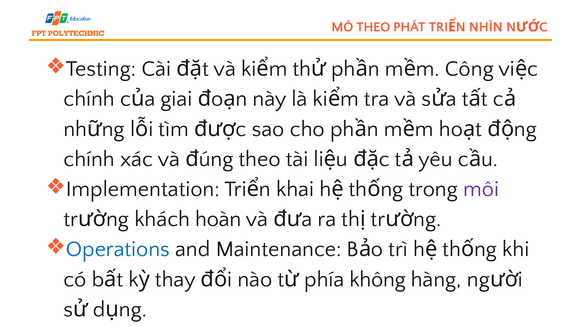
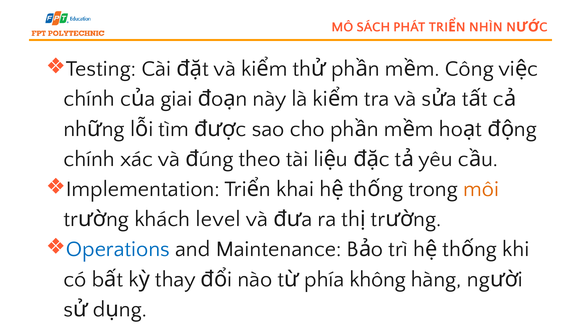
MÔ THEO: THEO -> SÁCH (373, 27)
môi colour: purple -> orange (481, 189)
hoàn: hoàn -> level (218, 219)
